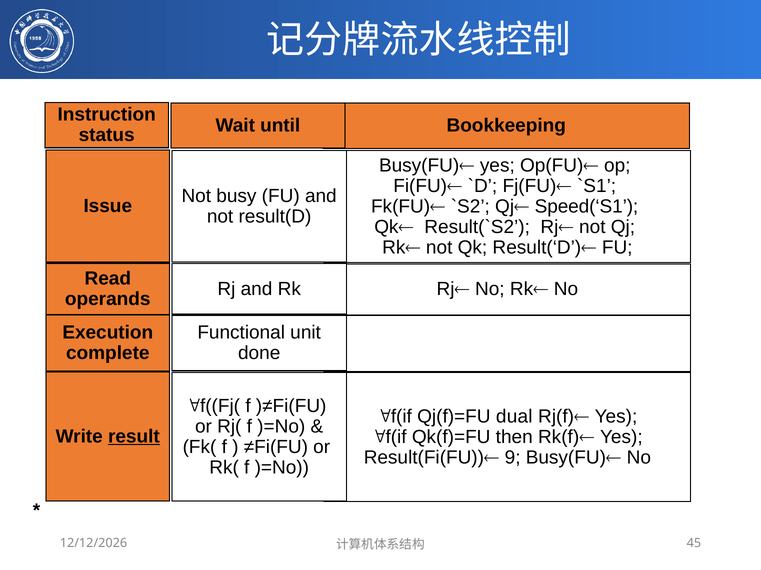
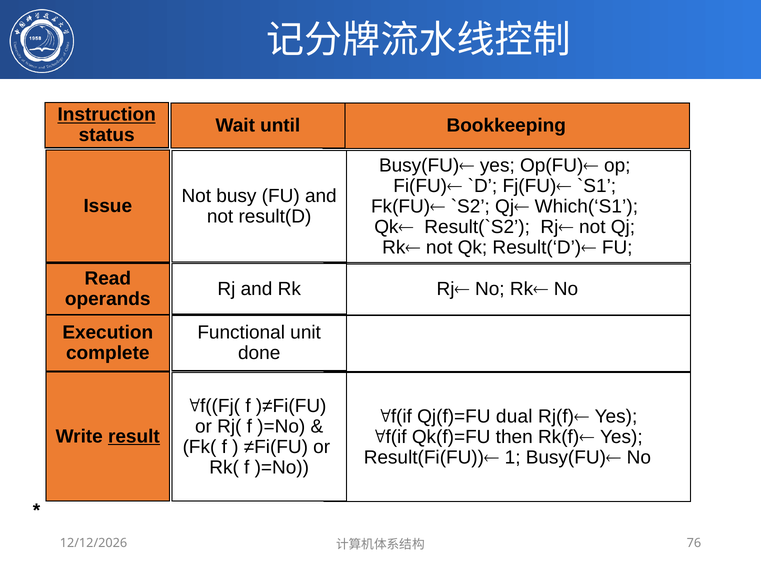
Instruction underline: none -> present (107, 115)
Speed(‘S1: Speed(‘S1 -> Which(‘S1 (586, 207)
9: 9 -> 1 (513, 458)
45: 45 -> 76 (694, 544)
